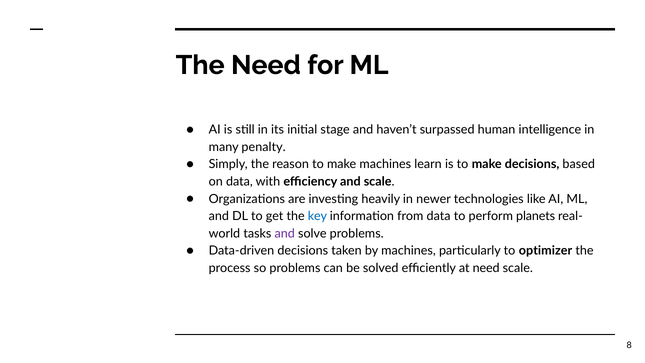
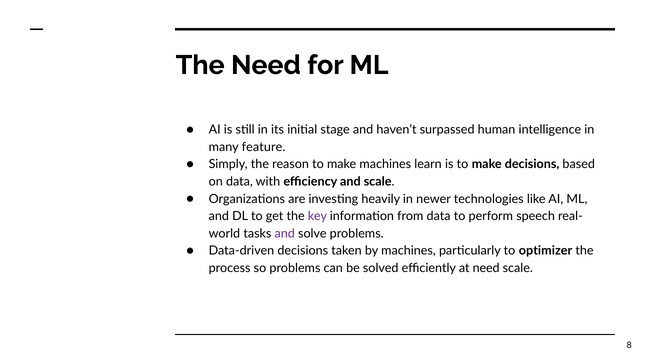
penalty: penalty -> feature (264, 147)
key colour: blue -> purple (317, 216)
planets: planets -> speech (536, 216)
